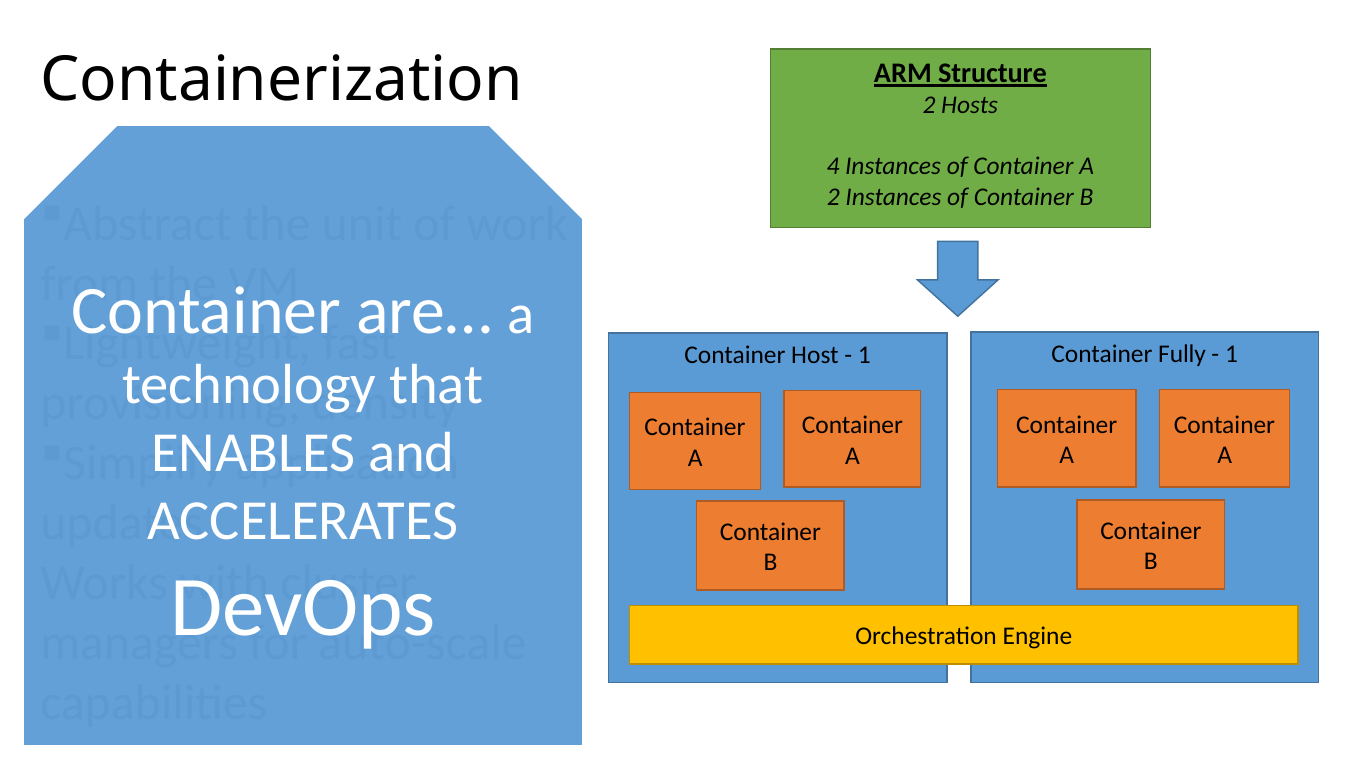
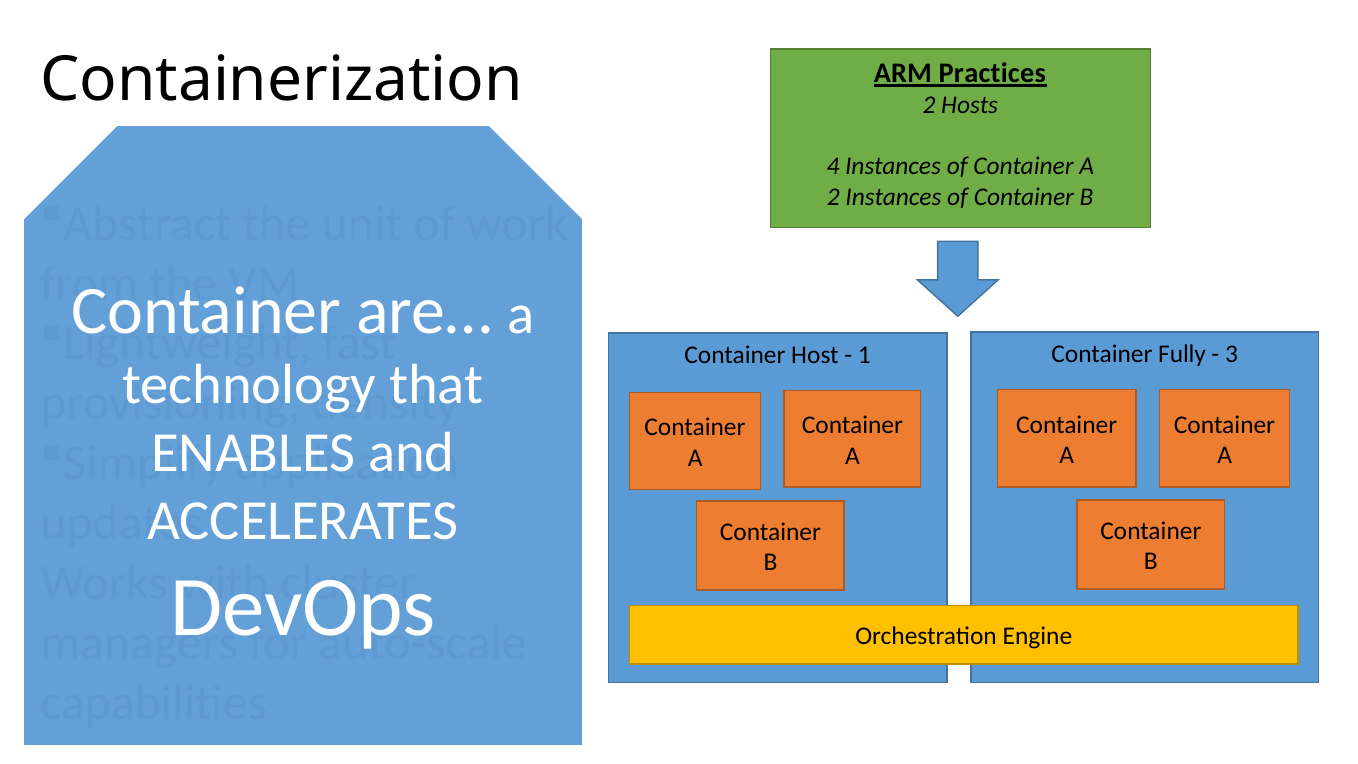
Structure: Structure -> Practices (992, 73)
1: 1 -> 3 (1231, 354)
